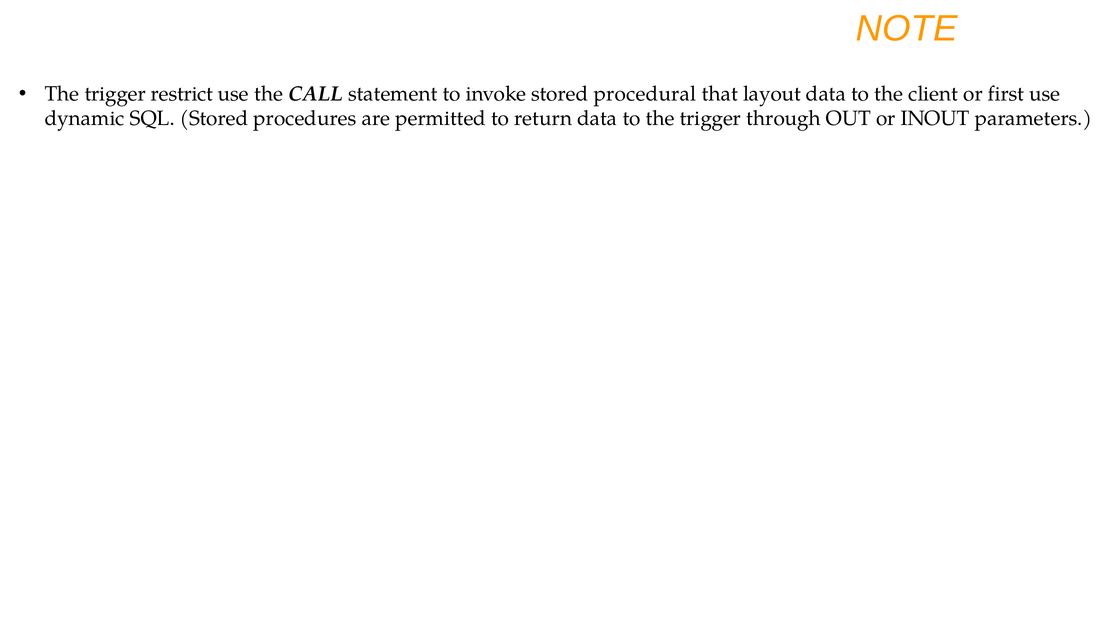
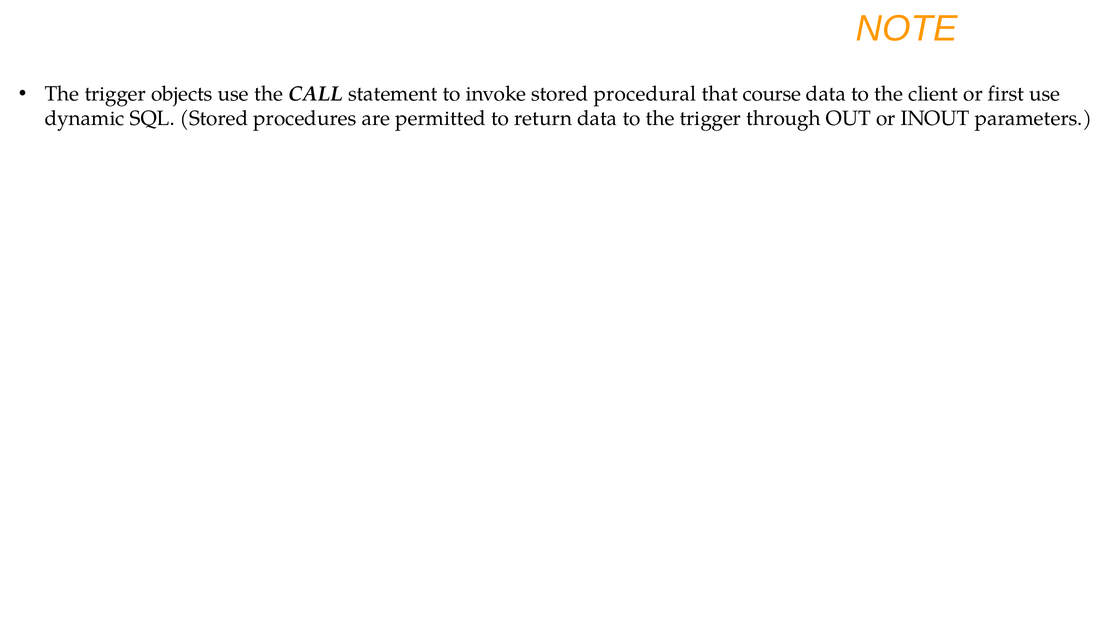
restrict: restrict -> objects (182, 94)
layout: layout -> course (772, 94)
